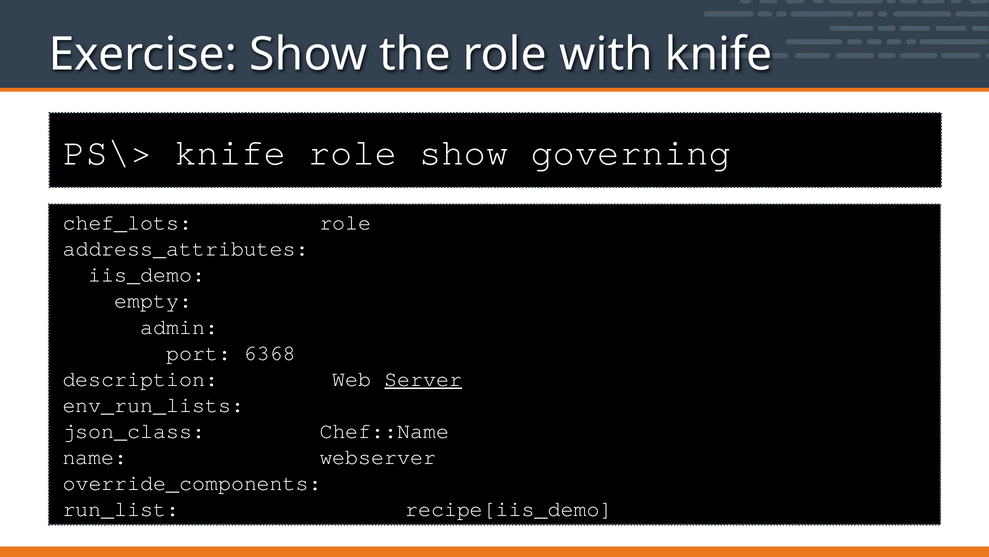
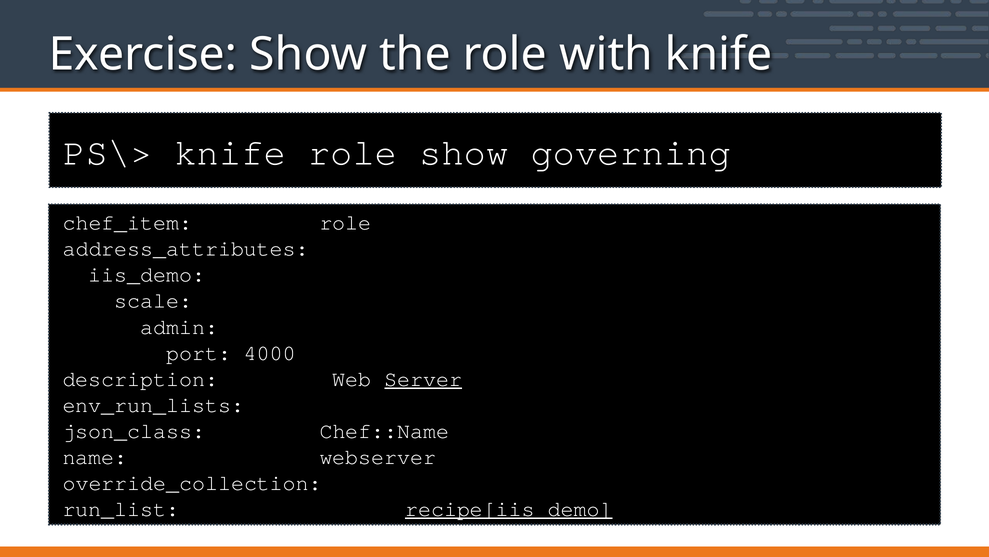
chef_lots: chef_lots -> chef_item (127, 223)
empty: empty -> scale (153, 300)
6368: 6368 -> 4000 (270, 352)
override_components: override_components -> override_collection (192, 482)
recipe[iis_demo underline: none -> present (509, 508)
